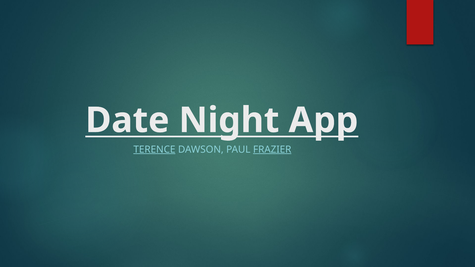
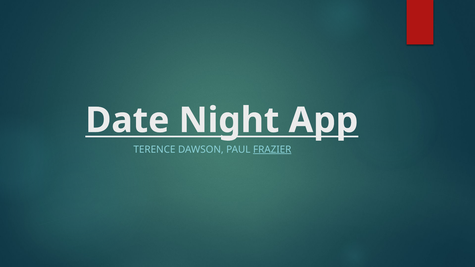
TERENCE underline: present -> none (154, 150)
